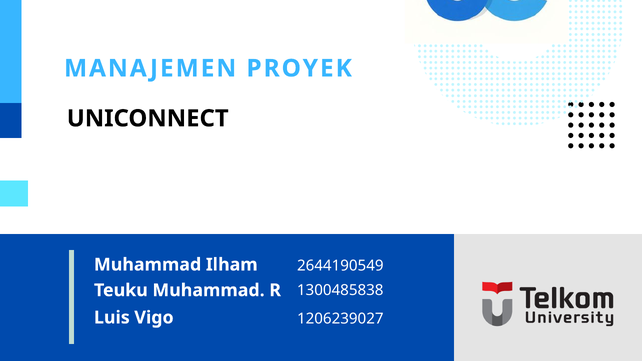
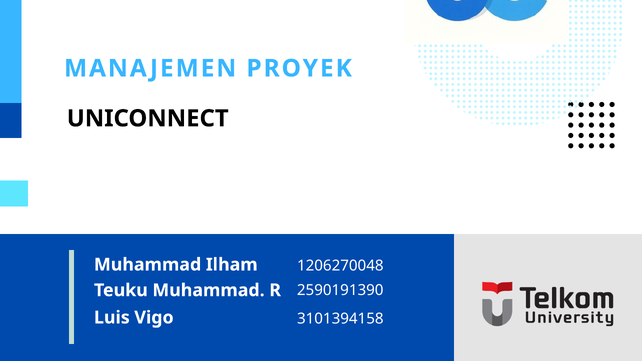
2644190549: 2644190549 -> 1206270048 (340, 266)
1300485838: 1300485838 -> 2590191390 (340, 290)
1206239027: 1206239027 -> 3101394158 (340, 319)
